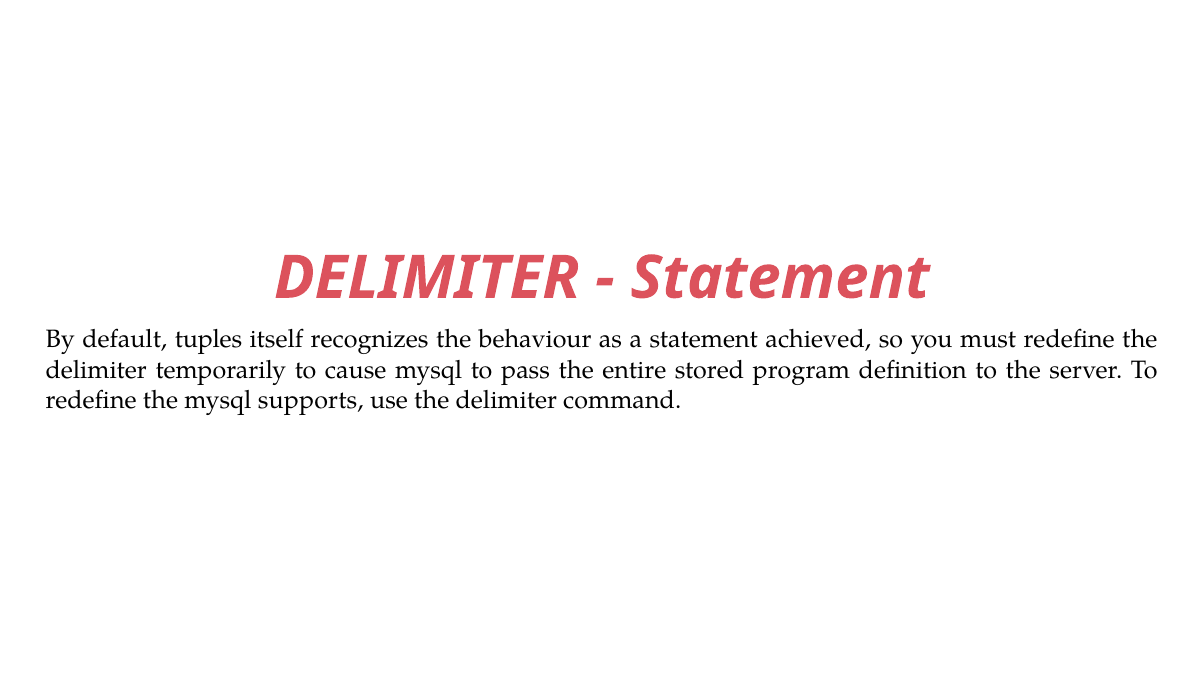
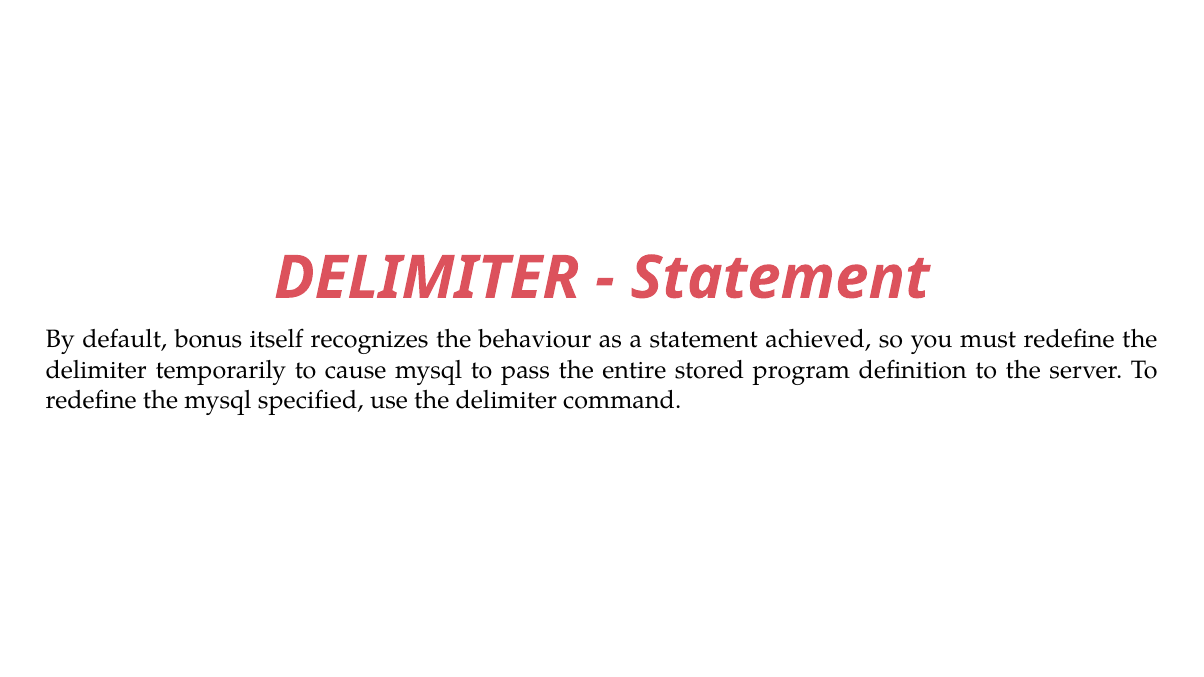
tuples: tuples -> bonus (209, 340)
supports: supports -> specified (311, 400)
